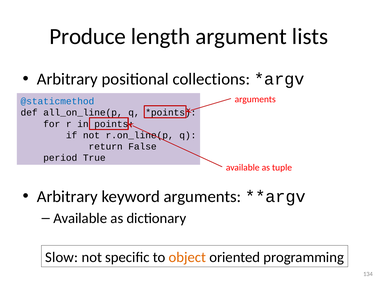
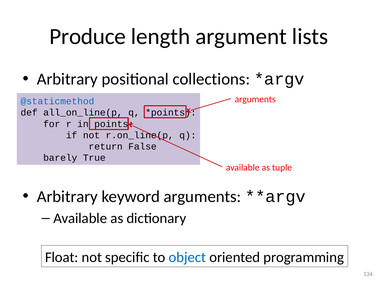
period: period -> barely (60, 158)
Slow: Slow -> Float (62, 258)
object colour: orange -> blue (187, 258)
